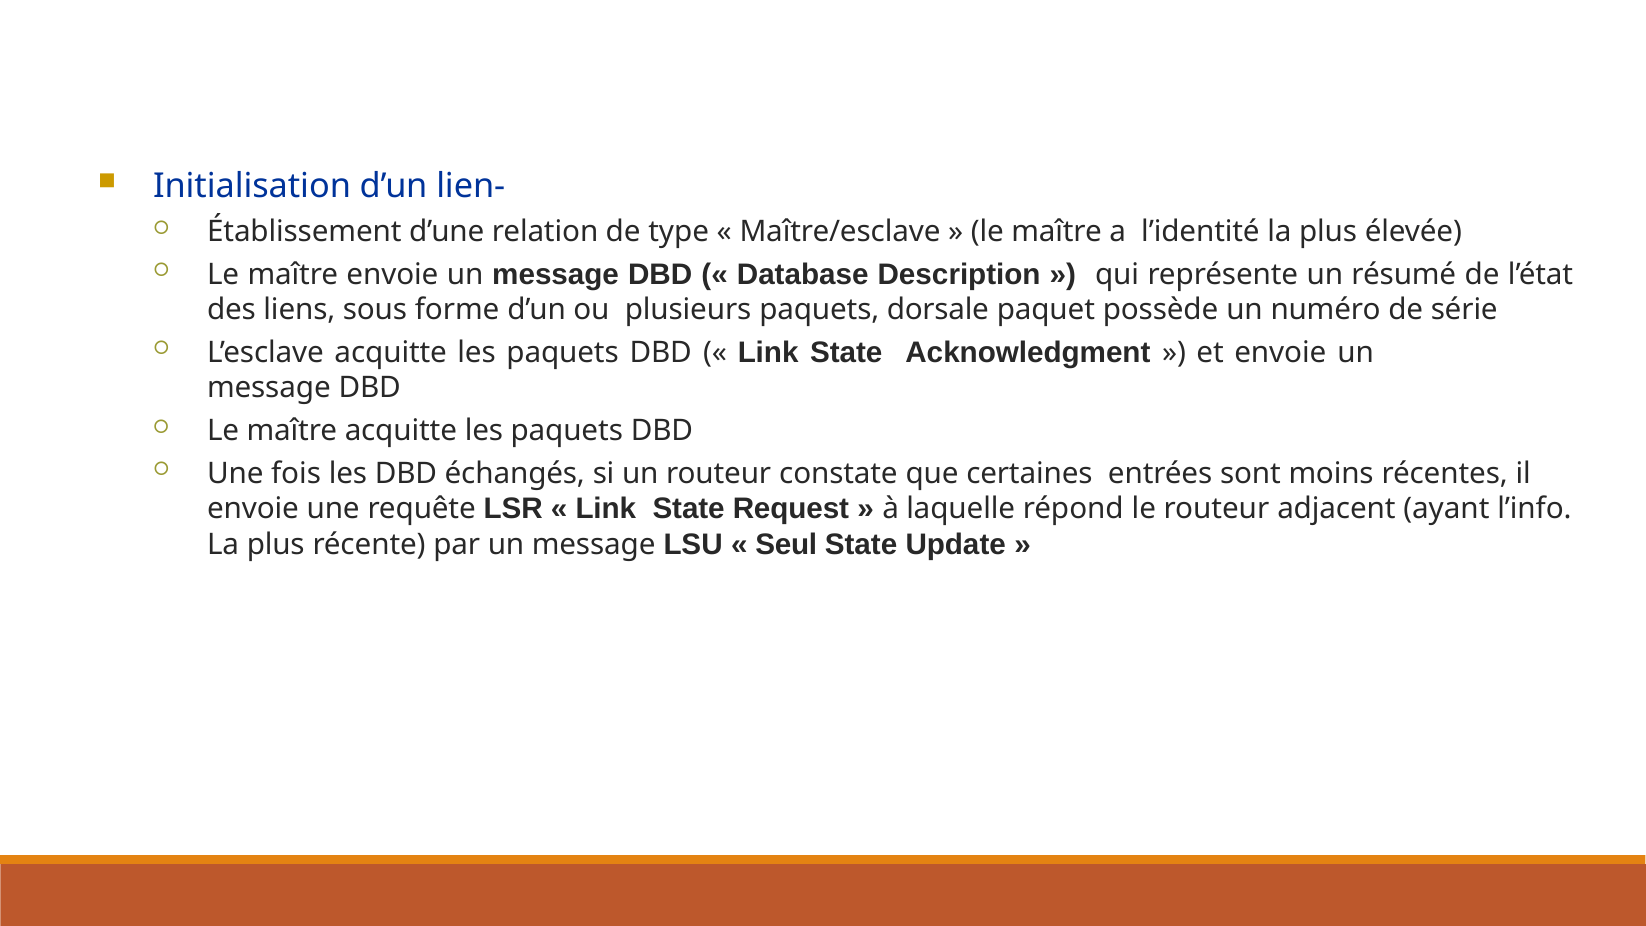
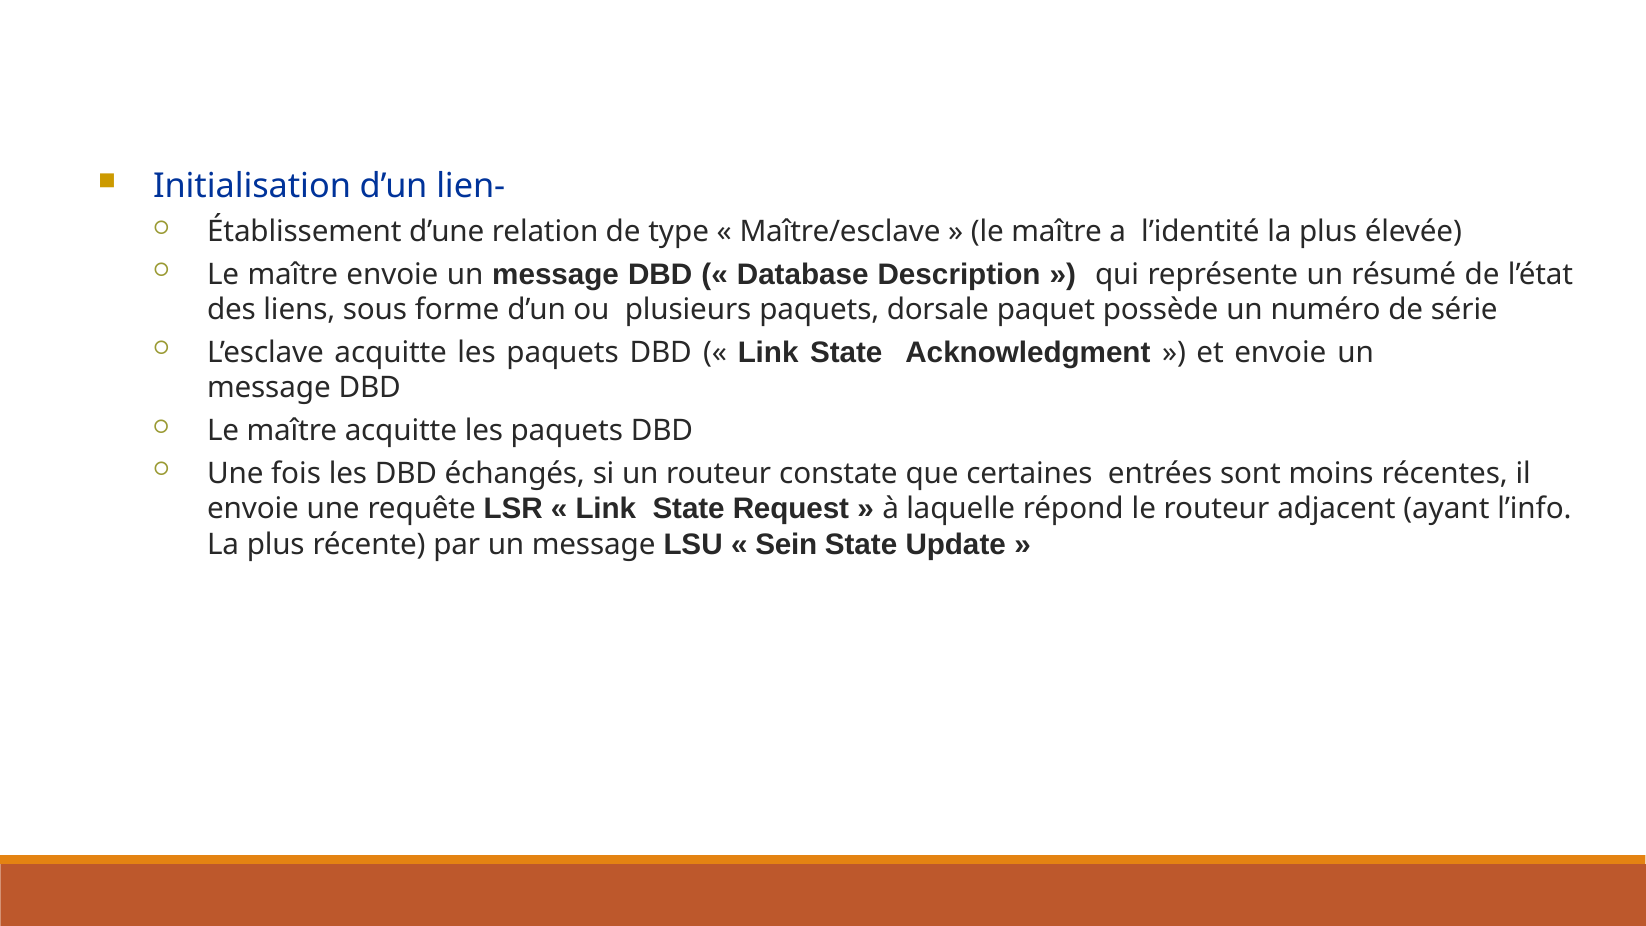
Seul: Seul -> Sein (786, 544)
